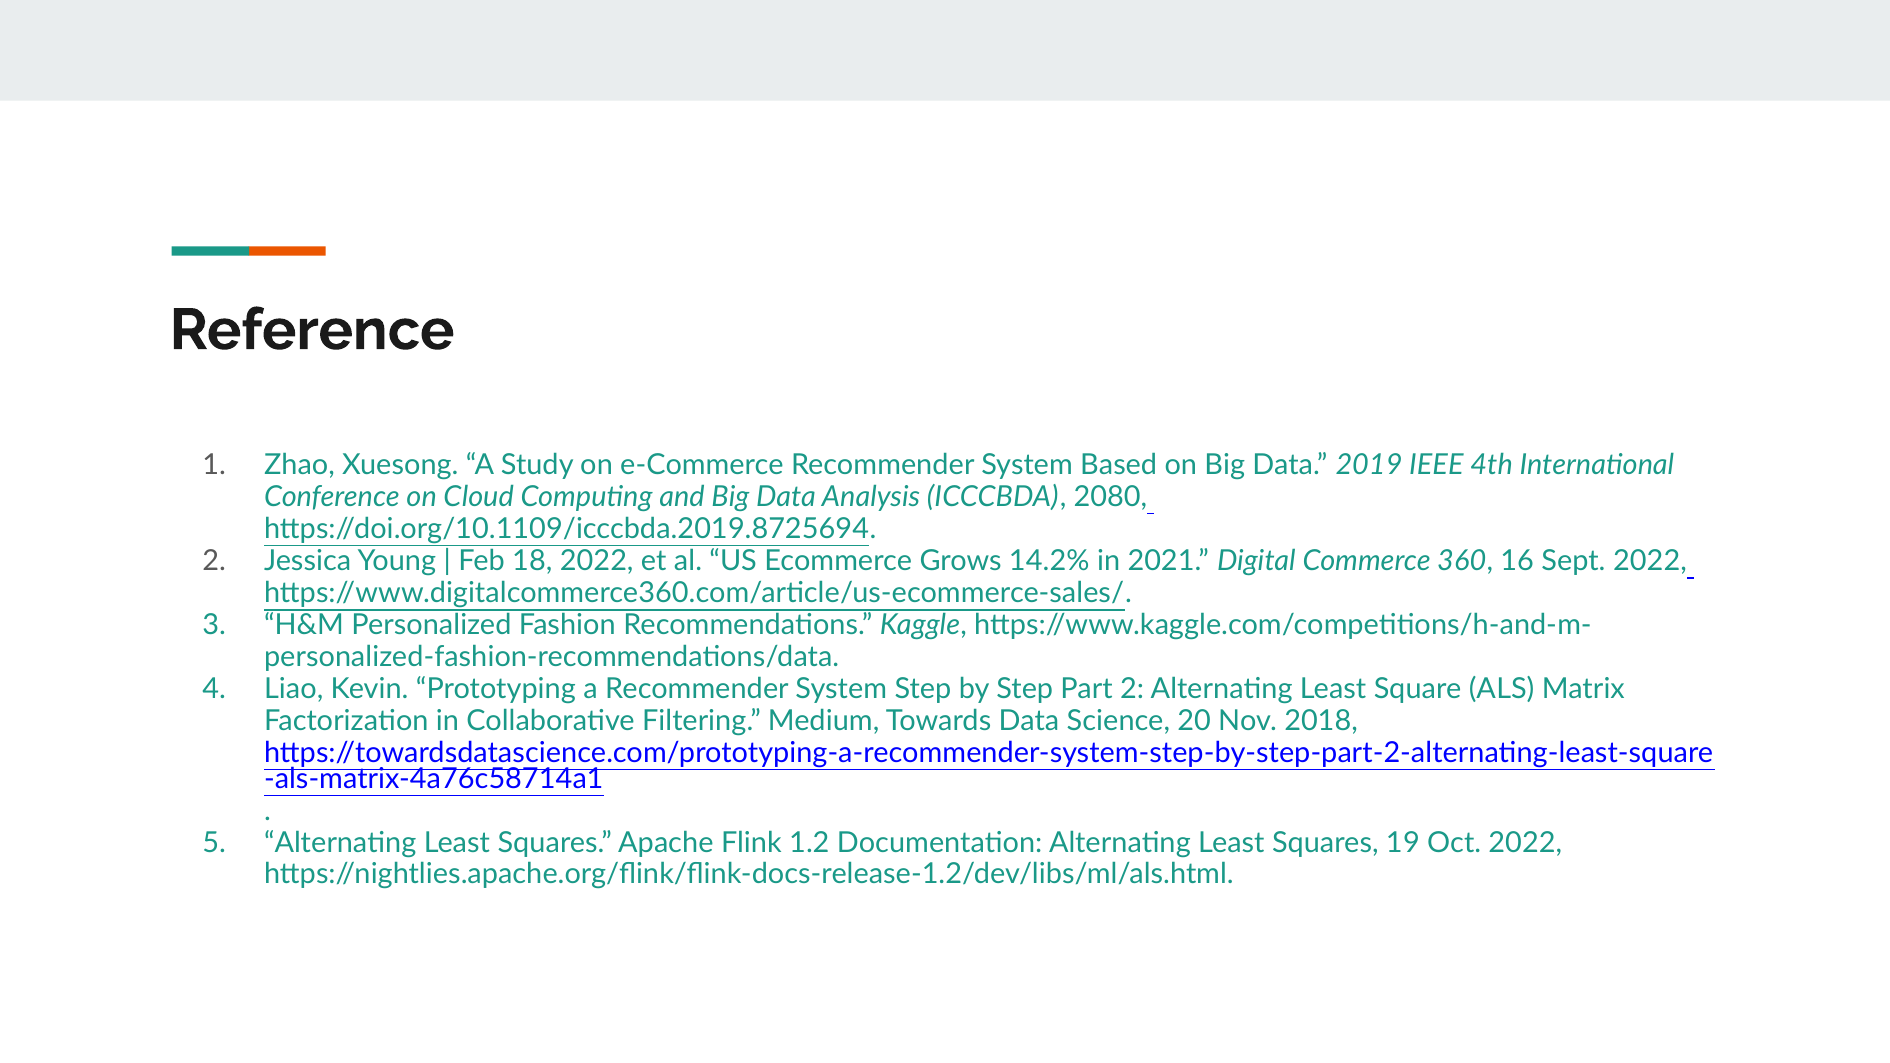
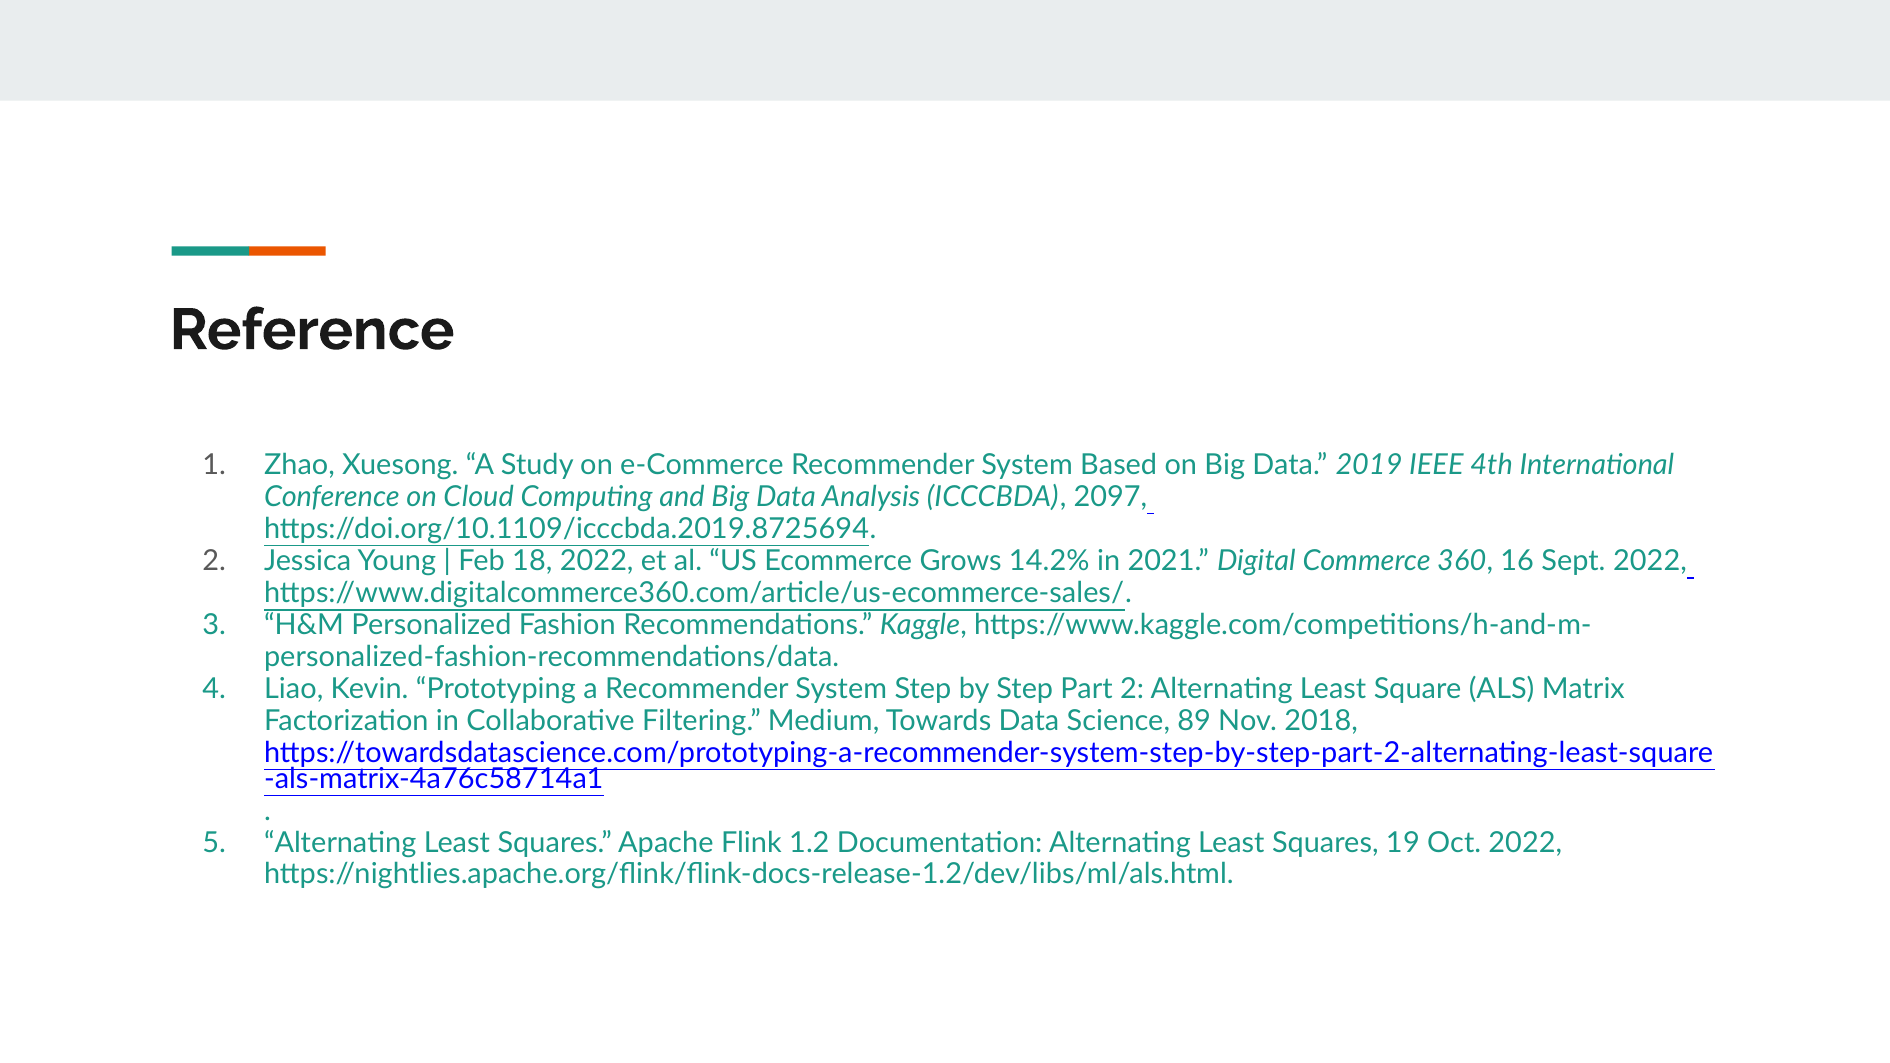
2080: 2080 -> 2097 (1110, 497)
20: 20 -> 89 (1194, 721)
